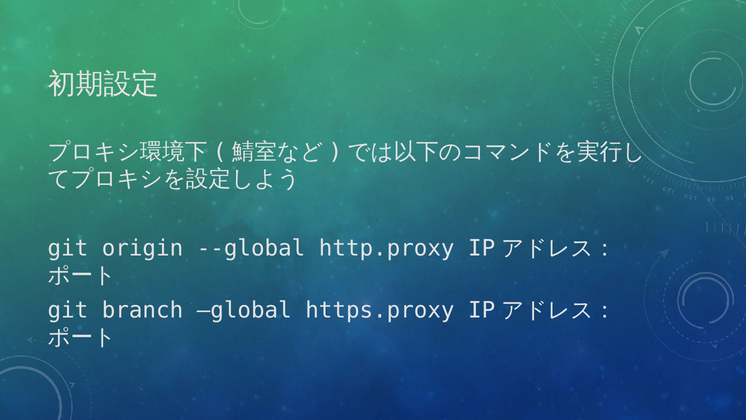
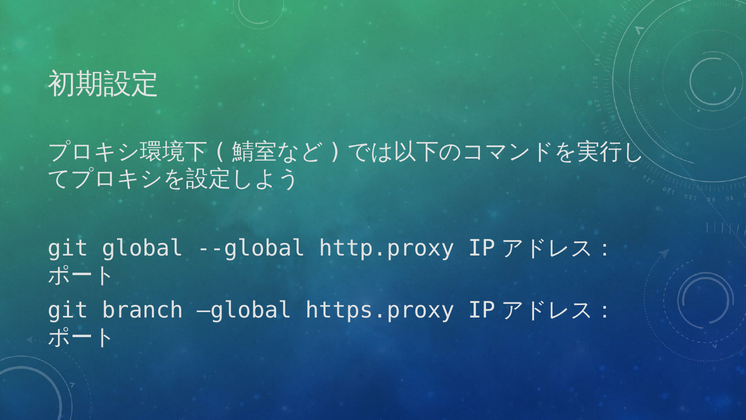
git origin: origin -> global (142, 248)
